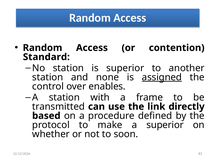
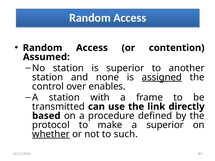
Standard: Standard -> Assumed (46, 57)
whether underline: none -> present (51, 134)
soon: soon -> such (126, 134)
